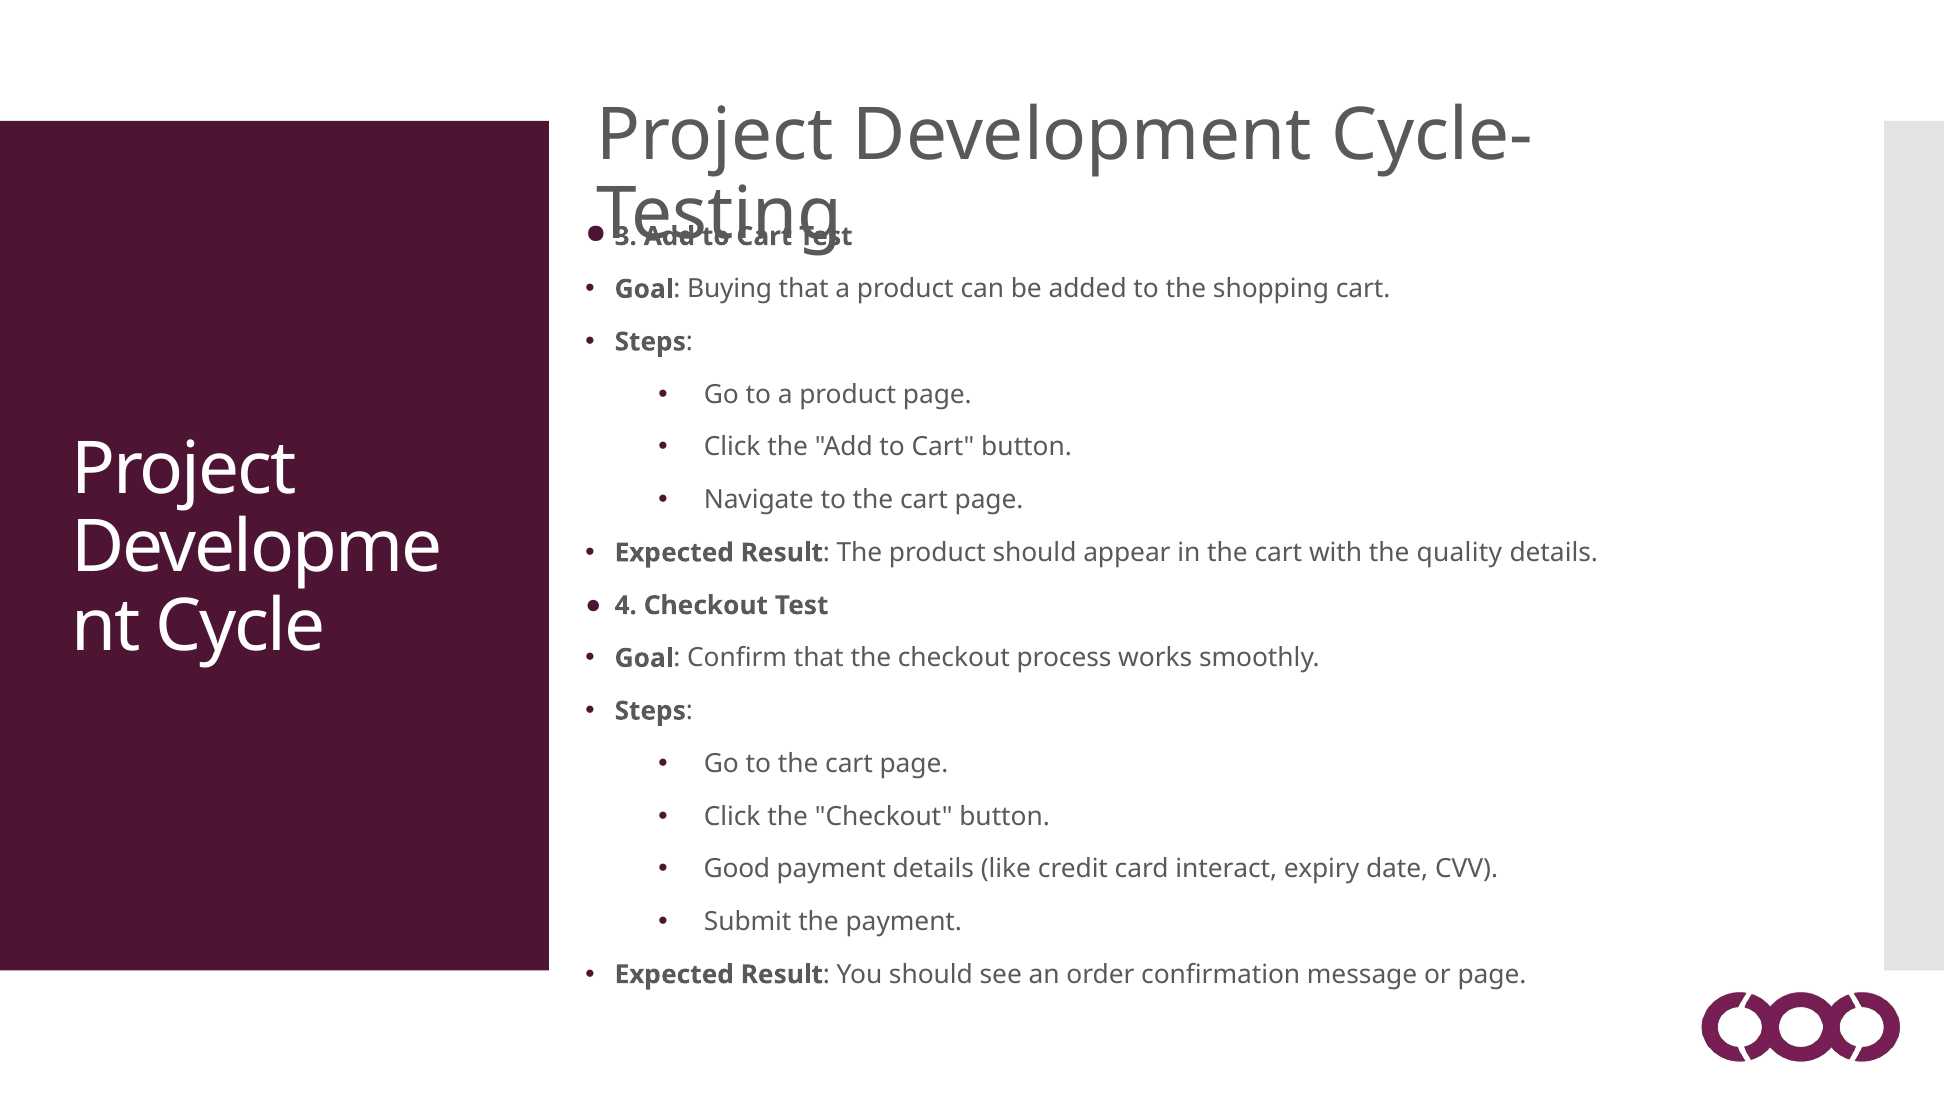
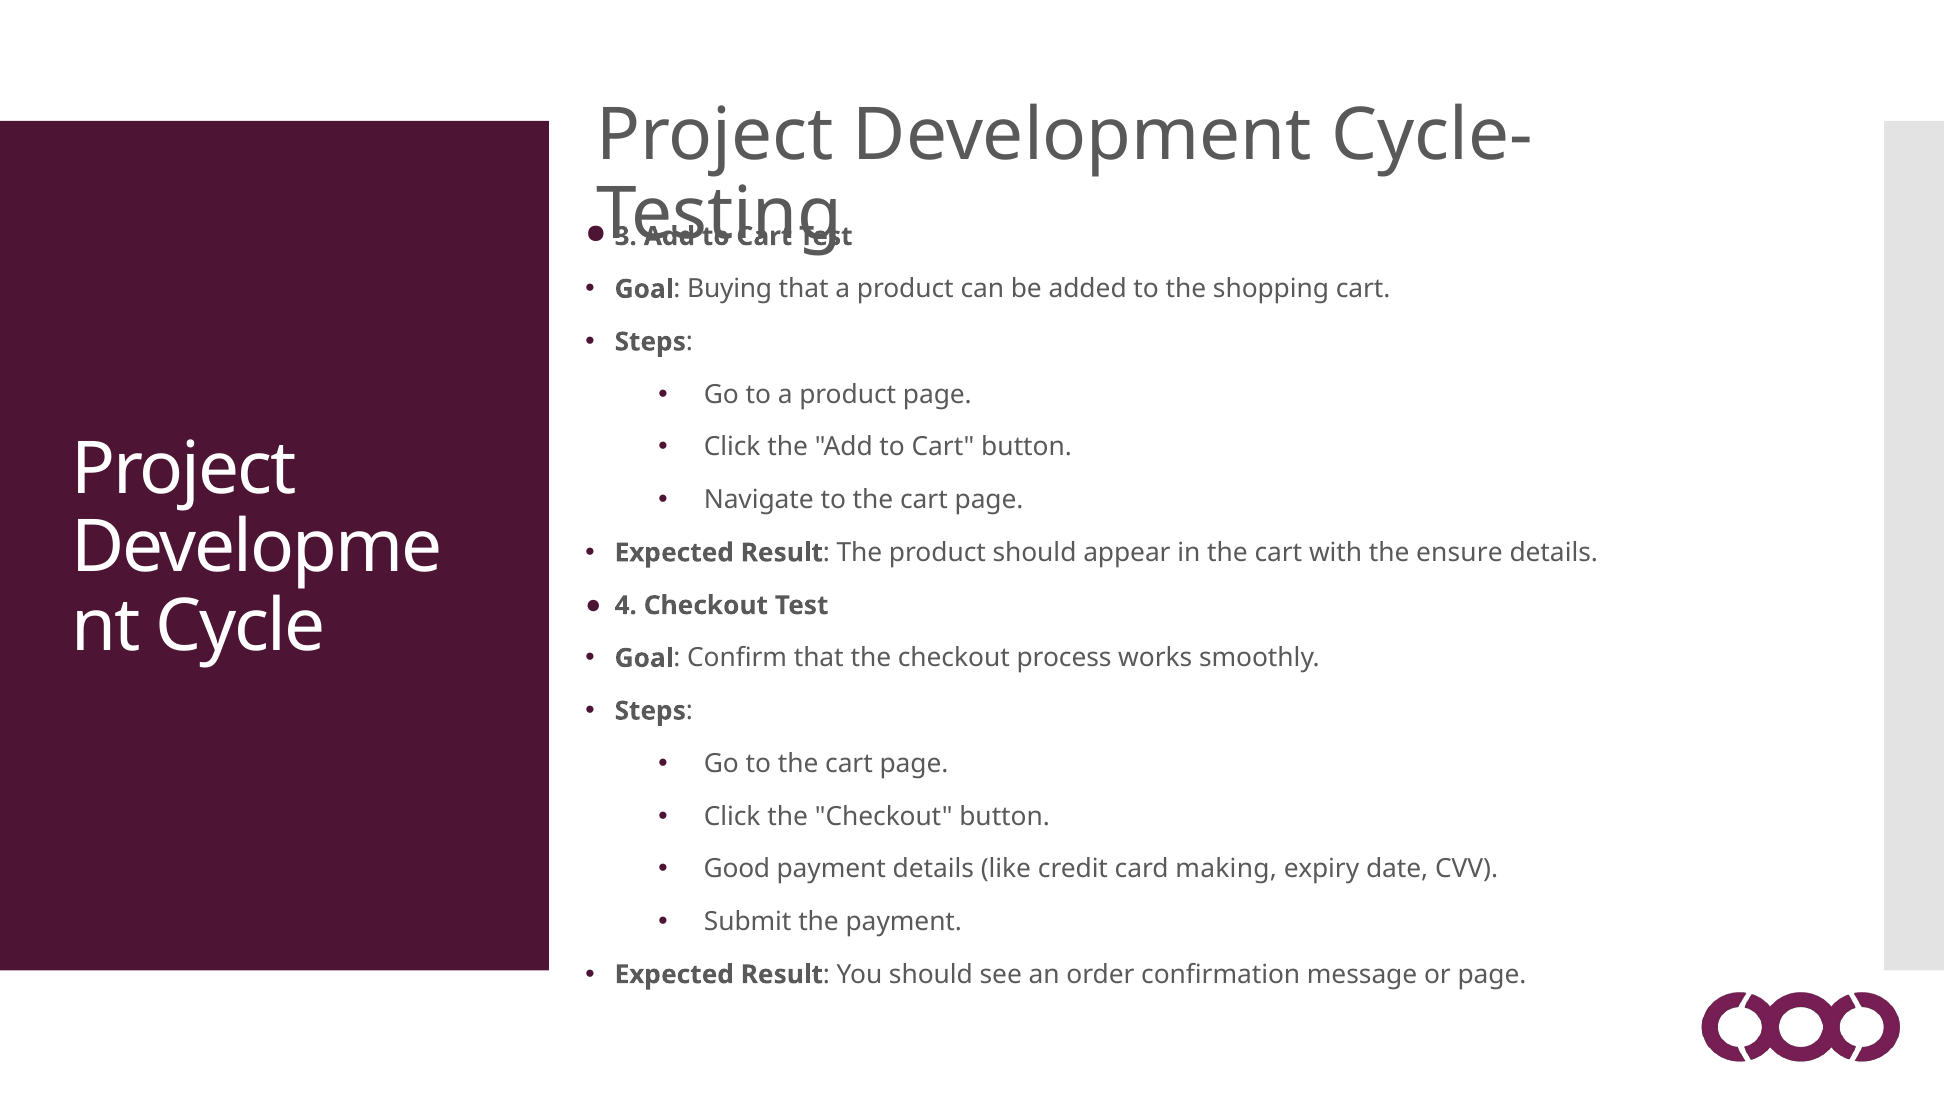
quality: quality -> ensure (1459, 553)
interact: interact -> making (1226, 869)
